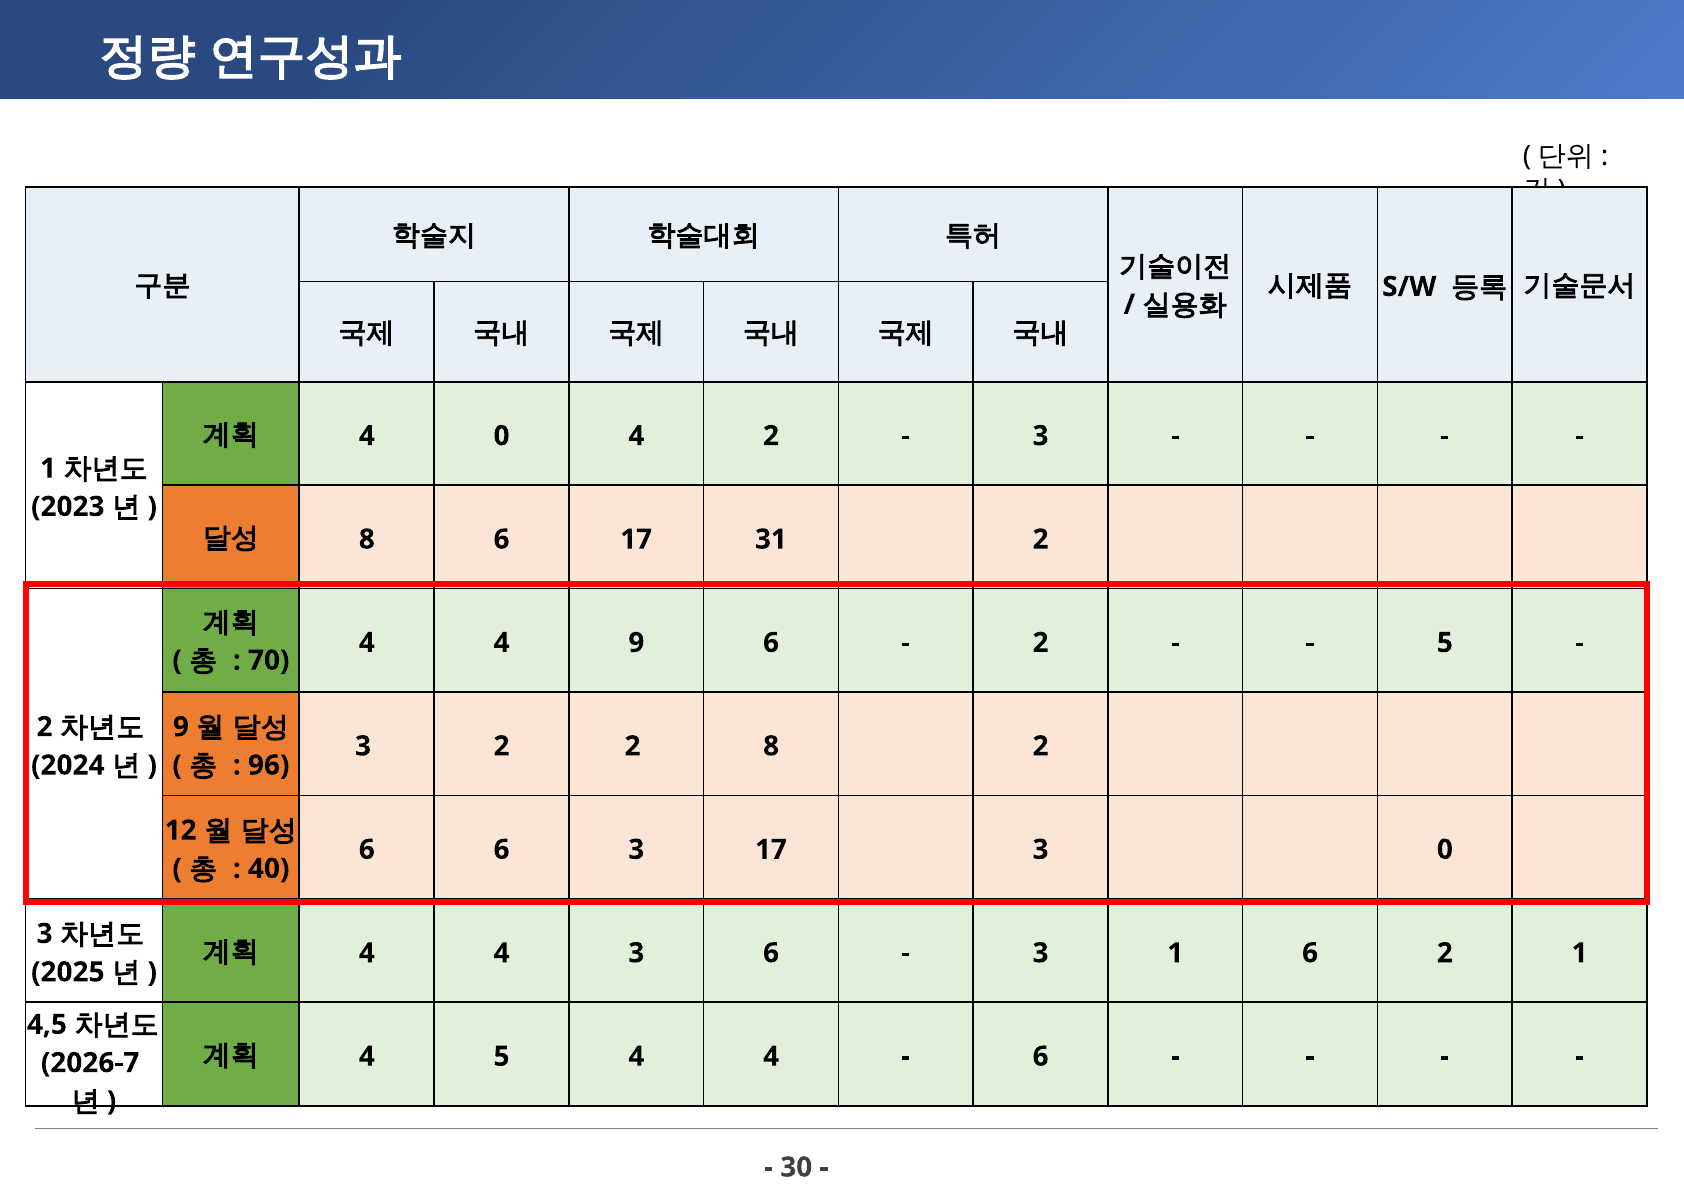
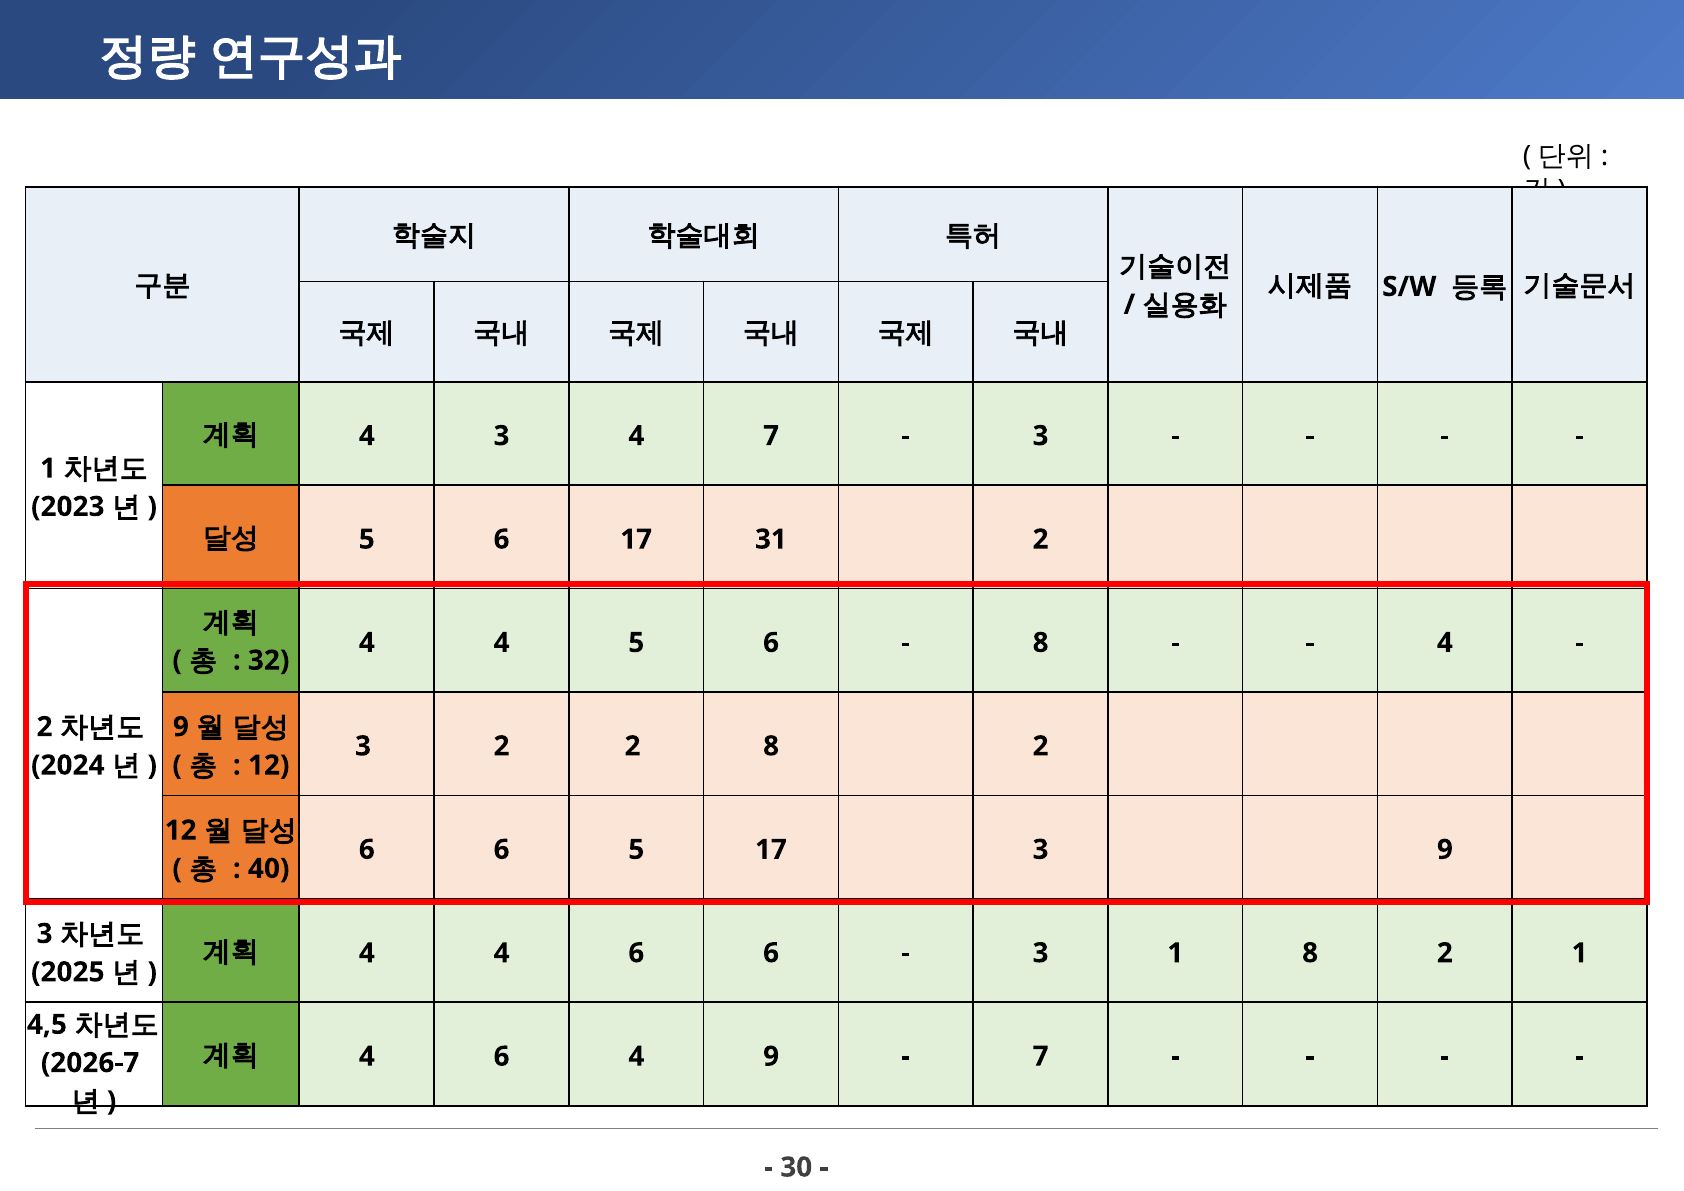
4 0: 0 -> 3 (502, 436)
4 2: 2 -> 7 (771, 436)
8: 8 -> 5 (367, 539)
4 9: 9 -> 5 (636, 643)
2: 2 -> 8 (1041, 643)
5: 5 -> 4 (1445, 643)
70: 70 -> 32 (269, 660)
96: 96 -> 12 (269, 765)
6 3: 3 -> 5 (636, 849)
3 0: 0 -> 9 (1445, 849)
4 4 3: 3 -> 6 (636, 953)
1 6: 6 -> 8 (1310, 953)
5: 5 -> 6 (502, 1056)
4: 4 -> 9 (771, 1056)
6: 6 -> 7 (1041, 1056)
